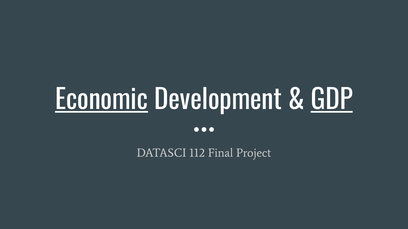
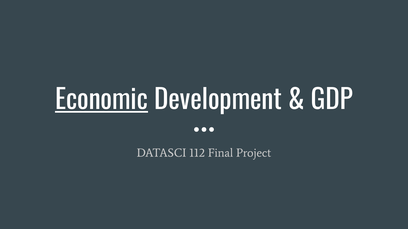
GDP underline: present -> none (332, 100)
